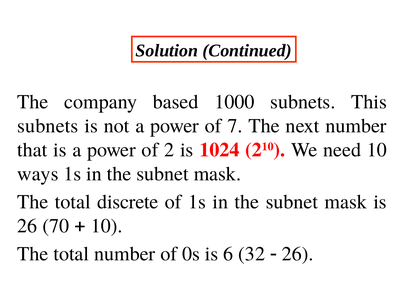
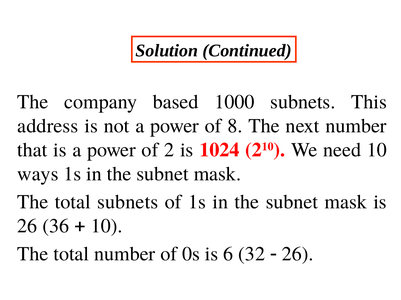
subnets: subnets -> address (48, 126)
7: 7 -> 8 (235, 126)
total discrete: discrete -> subnets (128, 202)
70: 70 -> 36 (56, 226)
